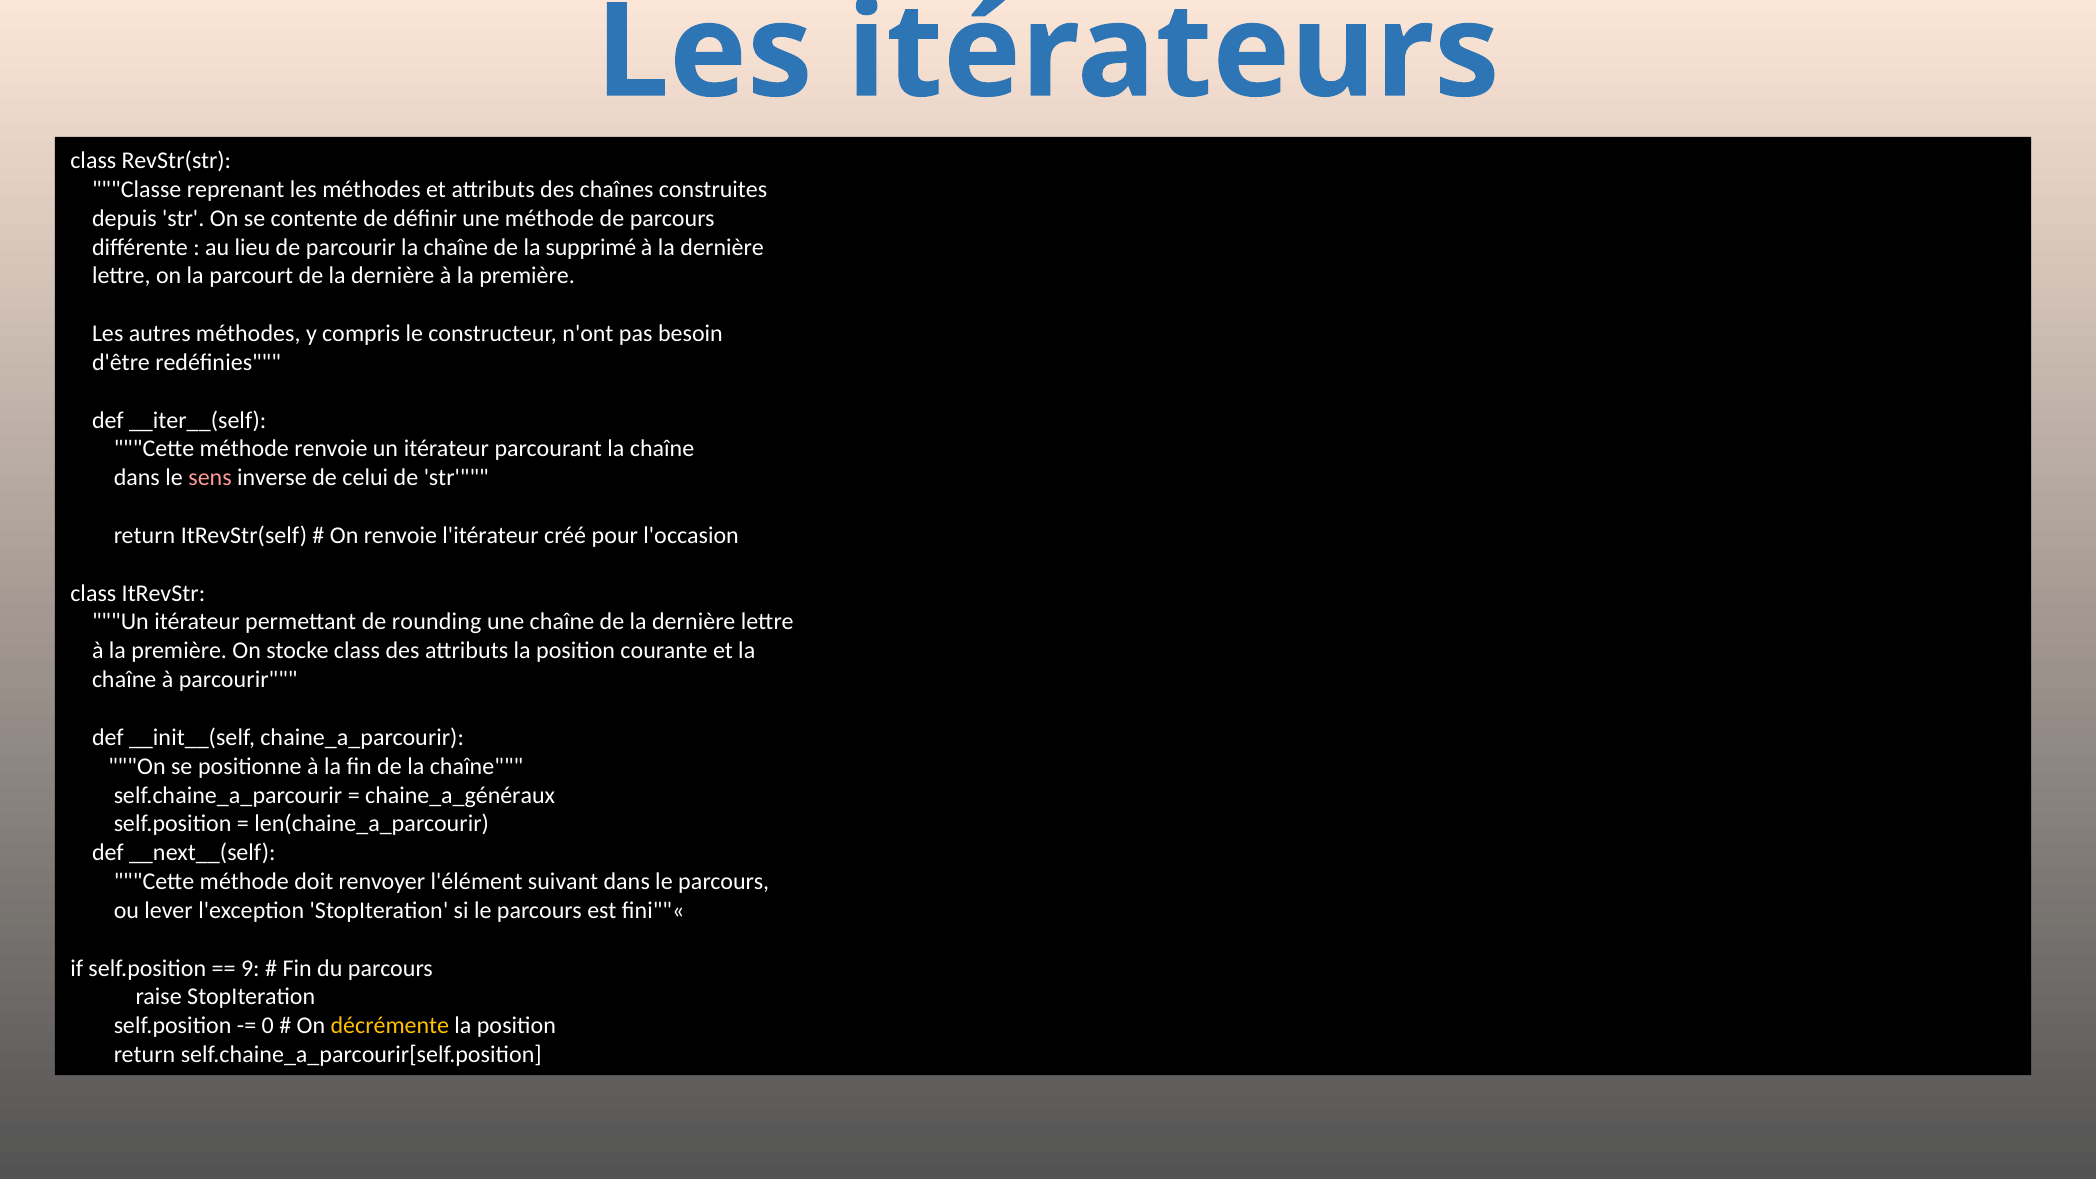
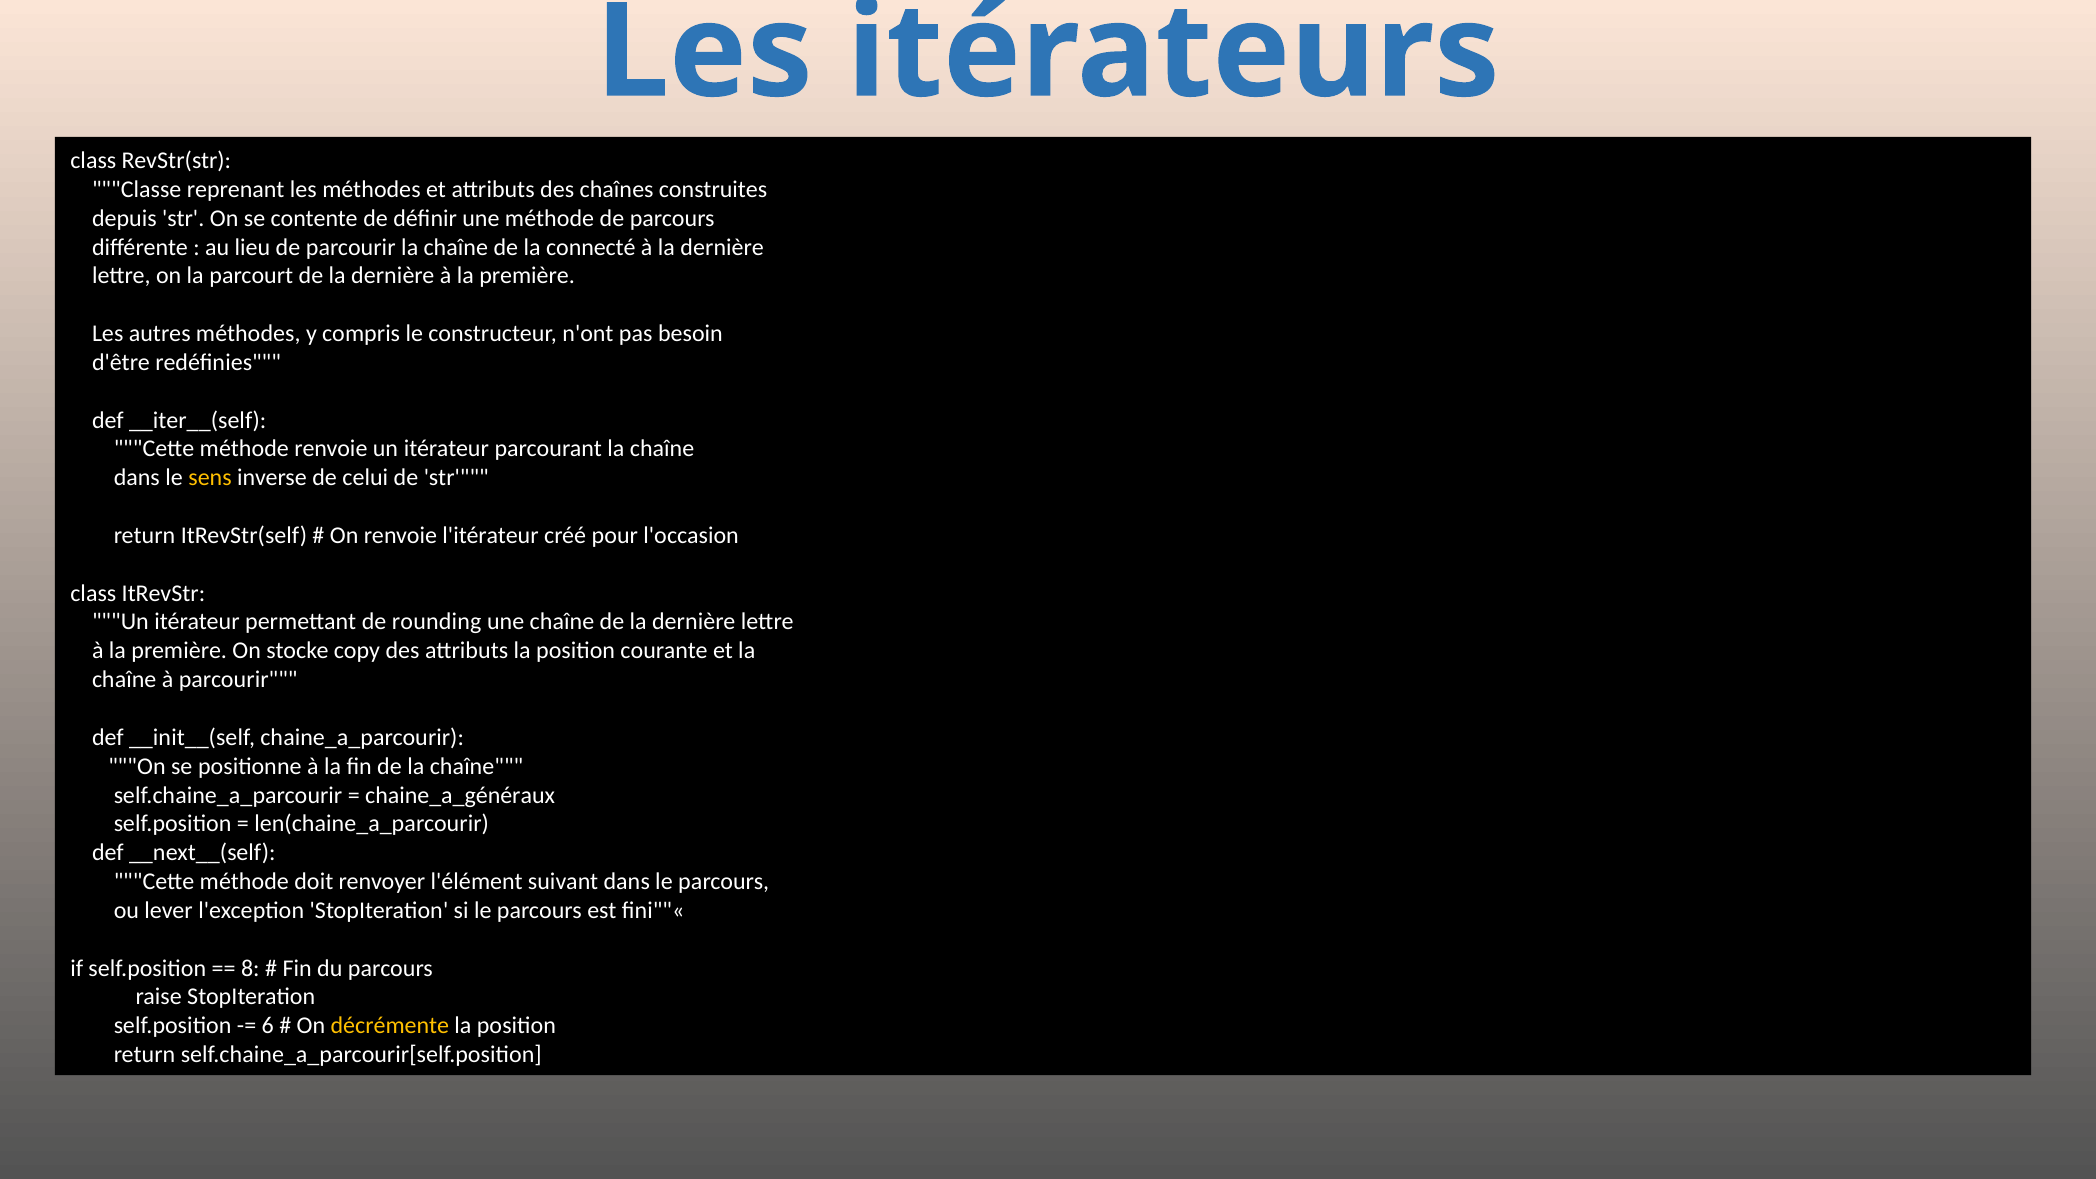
supprimé: supprimé -> connecté (591, 247)
sens colour: pink -> yellow (210, 478)
stocke class: class -> copy (357, 651)
9: 9 -> 8 (250, 968)
0: 0 -> 6 (268, 1026)
